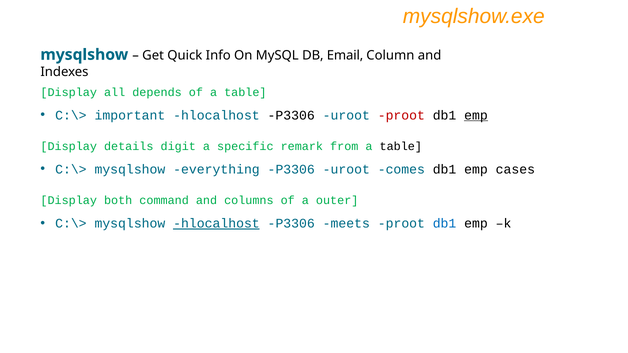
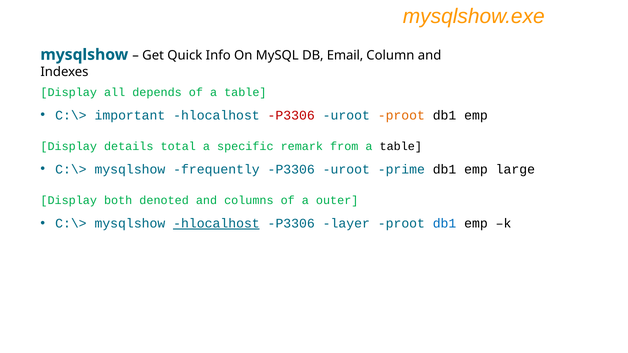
P3306 colour: black -> red (291, 115)
proot colour: red -> orange (401, 115)
emp underline: present -> none (476, 115)
digit: digit -> total (178, 147)
everything: everything -> frequently (216, 169)
comes: comes -> prime (401, 169)
cases: cases -> large (515, 169)
command: command -> denoted (164, 201)
meets: meets -> layer (346, 224)
